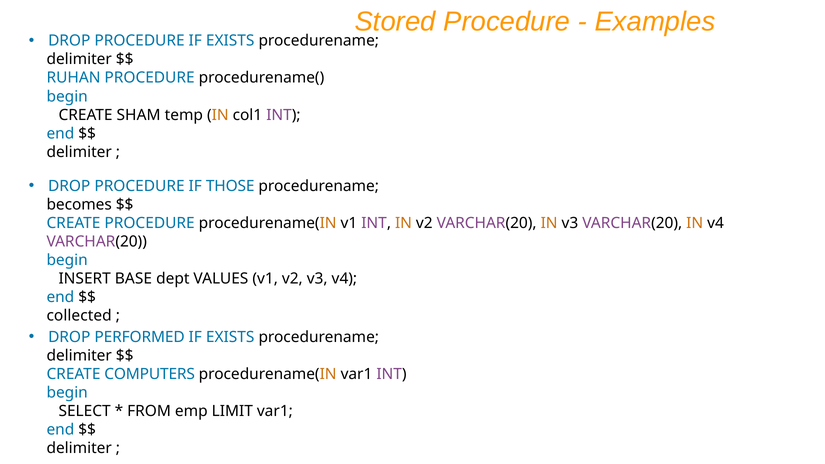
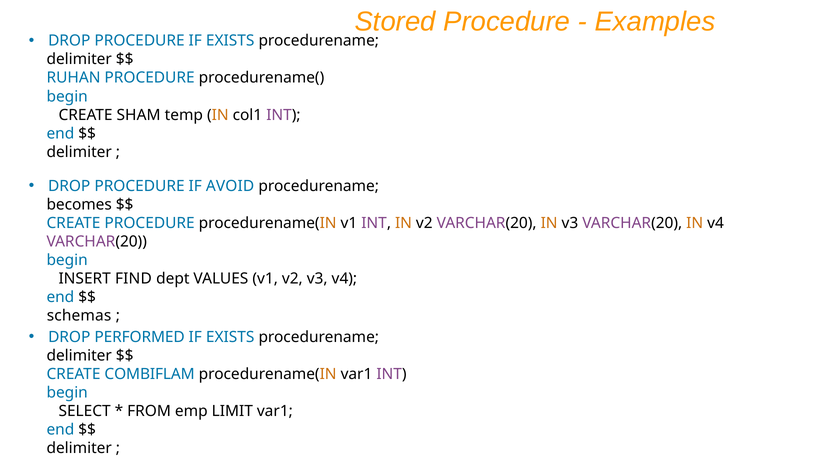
THOSE: THOSE -> AVOID (230, 186)
BASE: BASE -> FIND (133, 279)
collected: collected -> schemas (79, 316)
COMPUTERS: COMPUTERS -> COMBIFLAM (150, 374)
